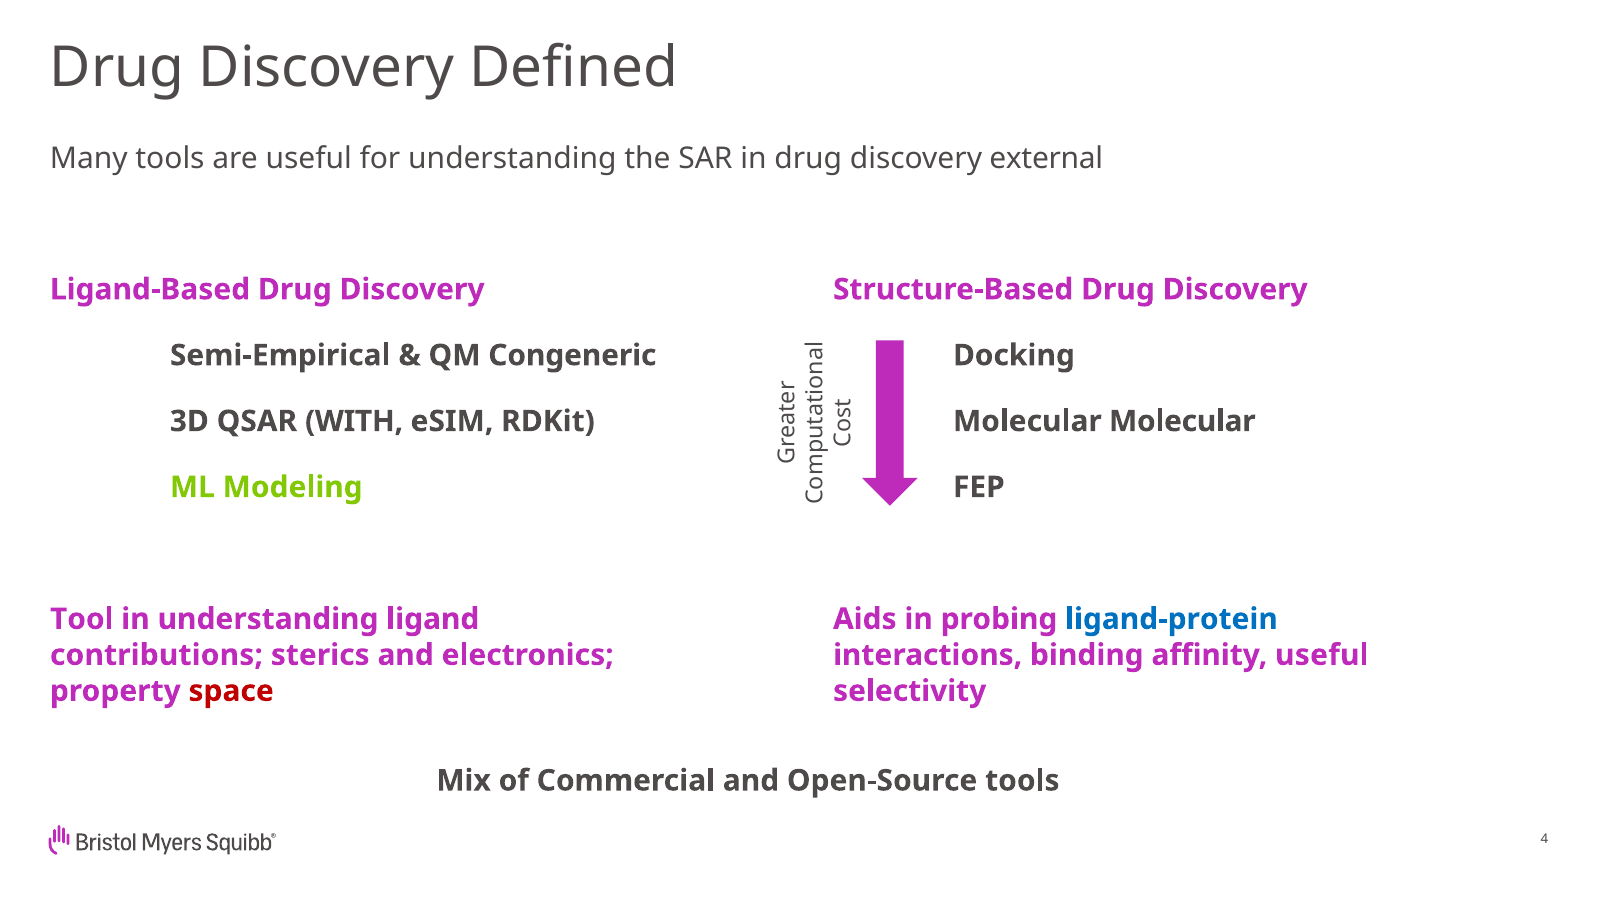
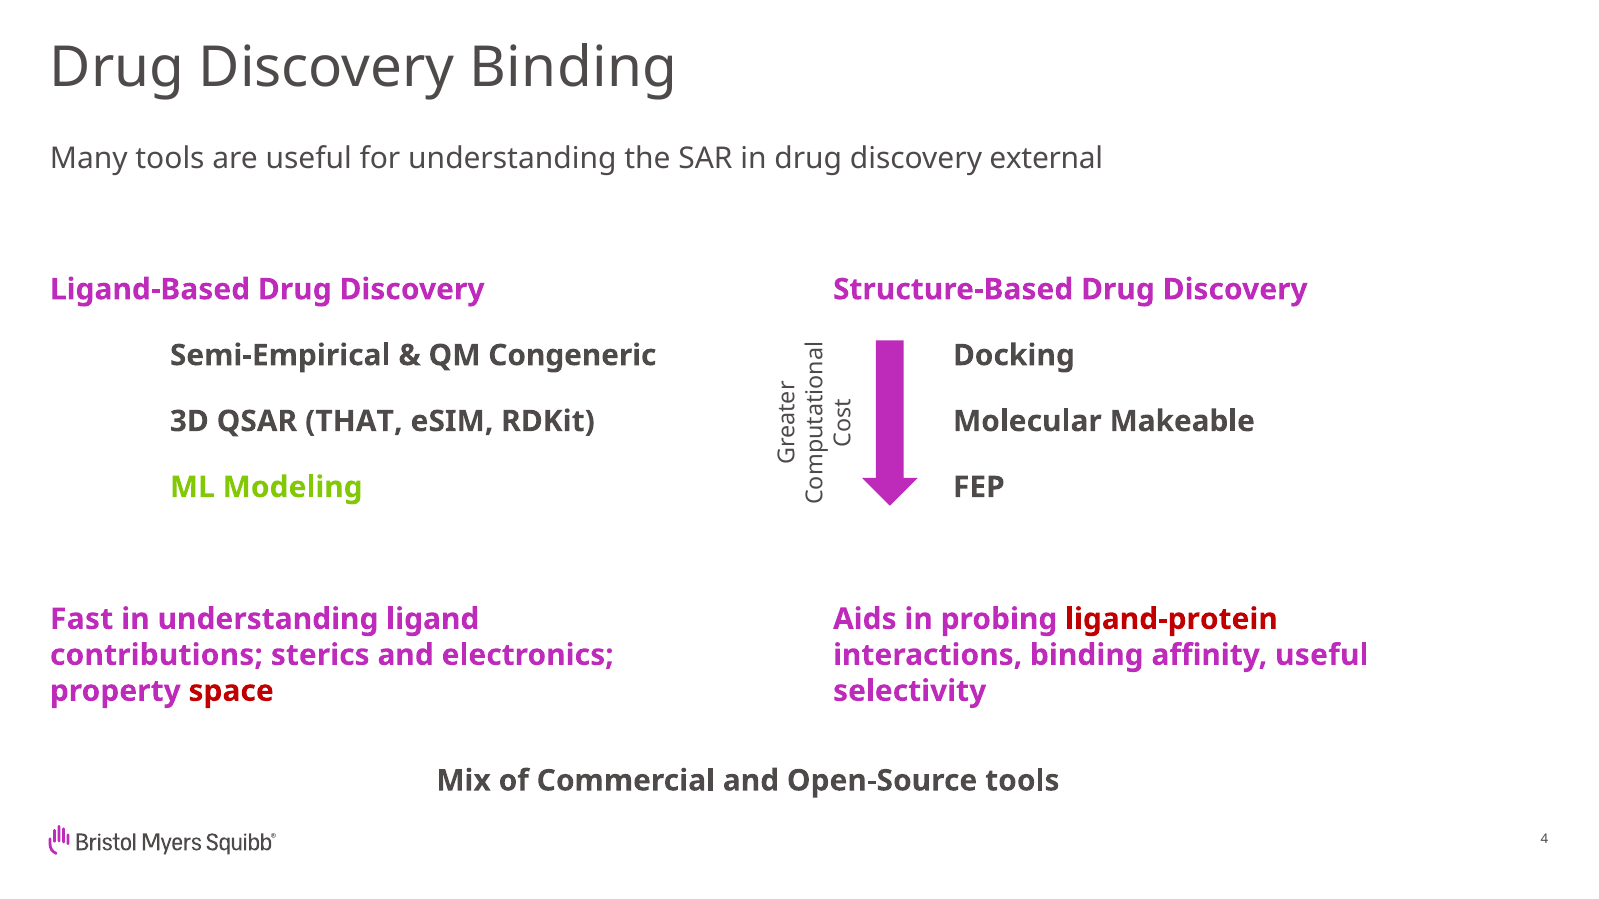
Discovery Defined: Defined -> Binding (573, 68)
WITH: WITH -> THAT (354, 422)
Molecular Molecular: Molecular -> Makeable (1182, 422)
Tool: Tool -> Fast (82, 619)
ligand-protein colour: blue -> red (1171, 619)
